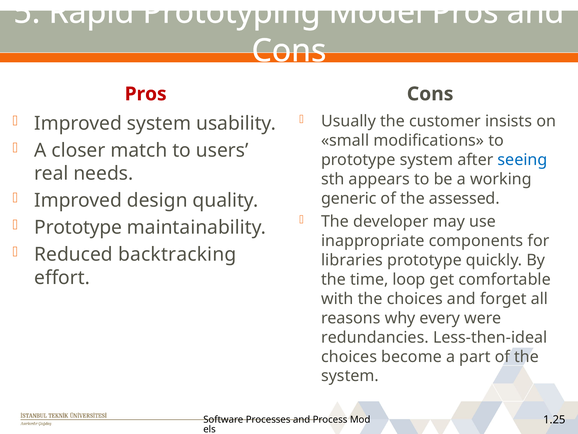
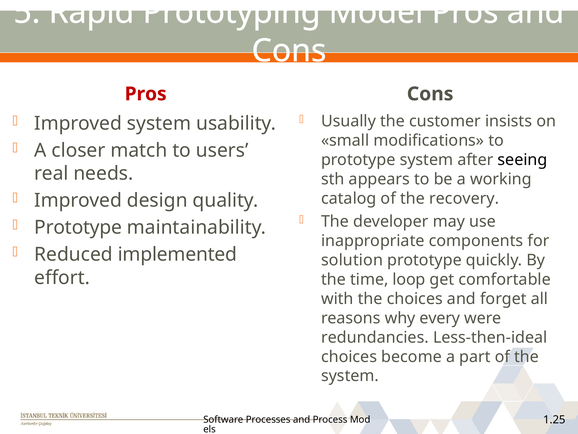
seeing colour: blue -> black (523, 160)
generic: generic -> catalog (349, 198)
assessed: assessed -> recovery (464, 198)
backtracking: backtracking -> implemented (177, 254)
libraries: libraries -> solution (352, 260)
